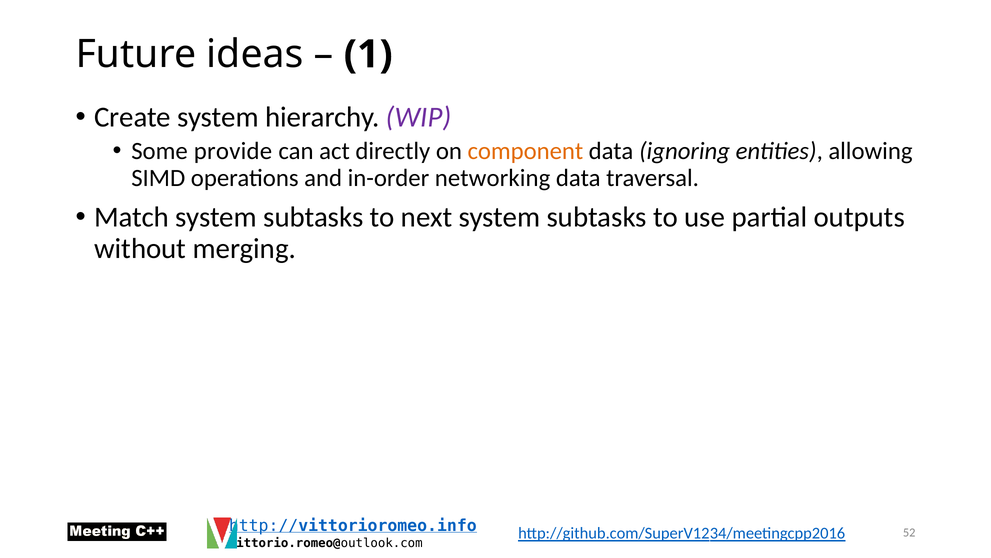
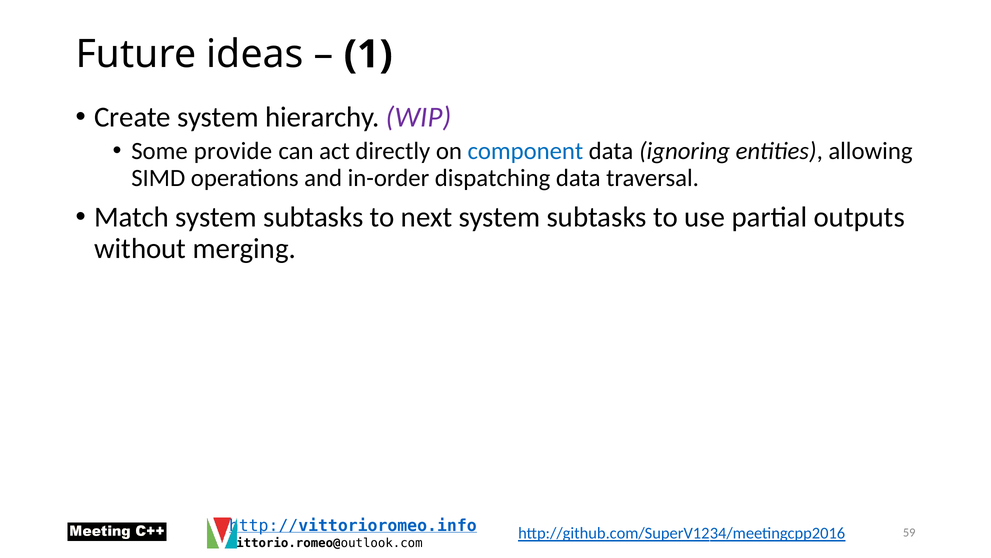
component colour: orange -> blue (525, 151)
networking: networking -> dispatching (493, 178)
52: 52 -> 59 (909, 532)
